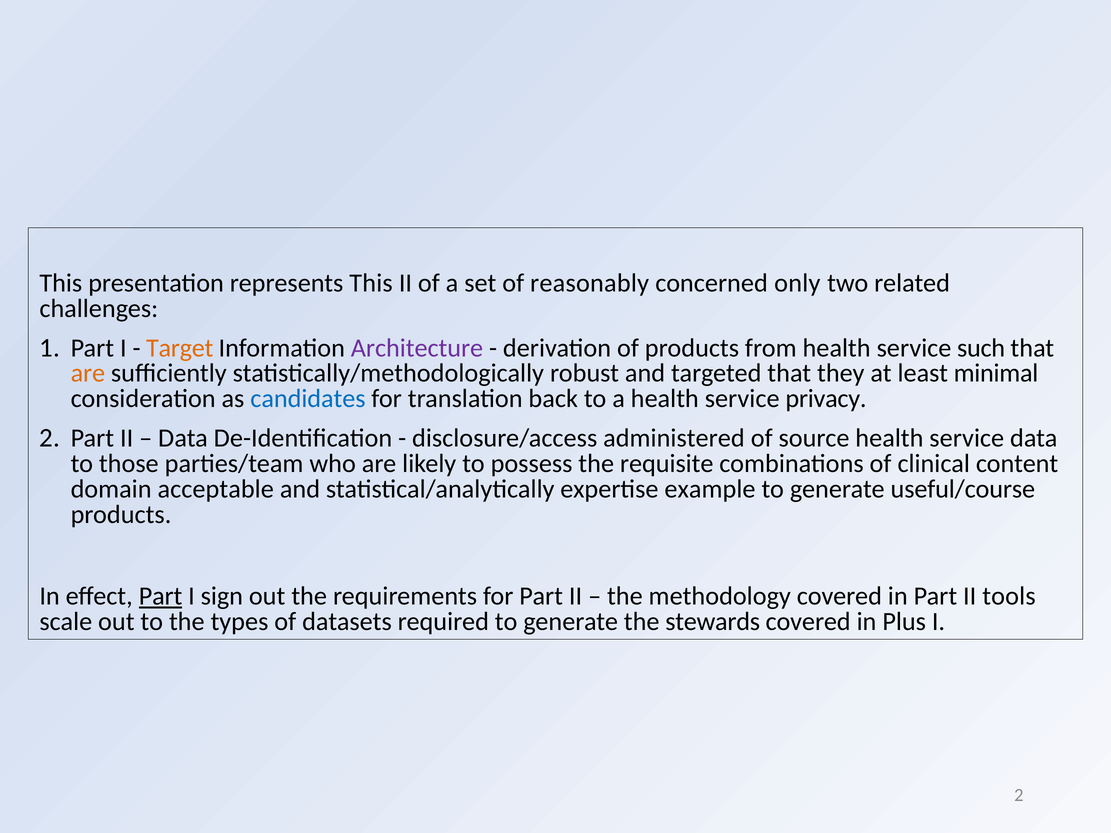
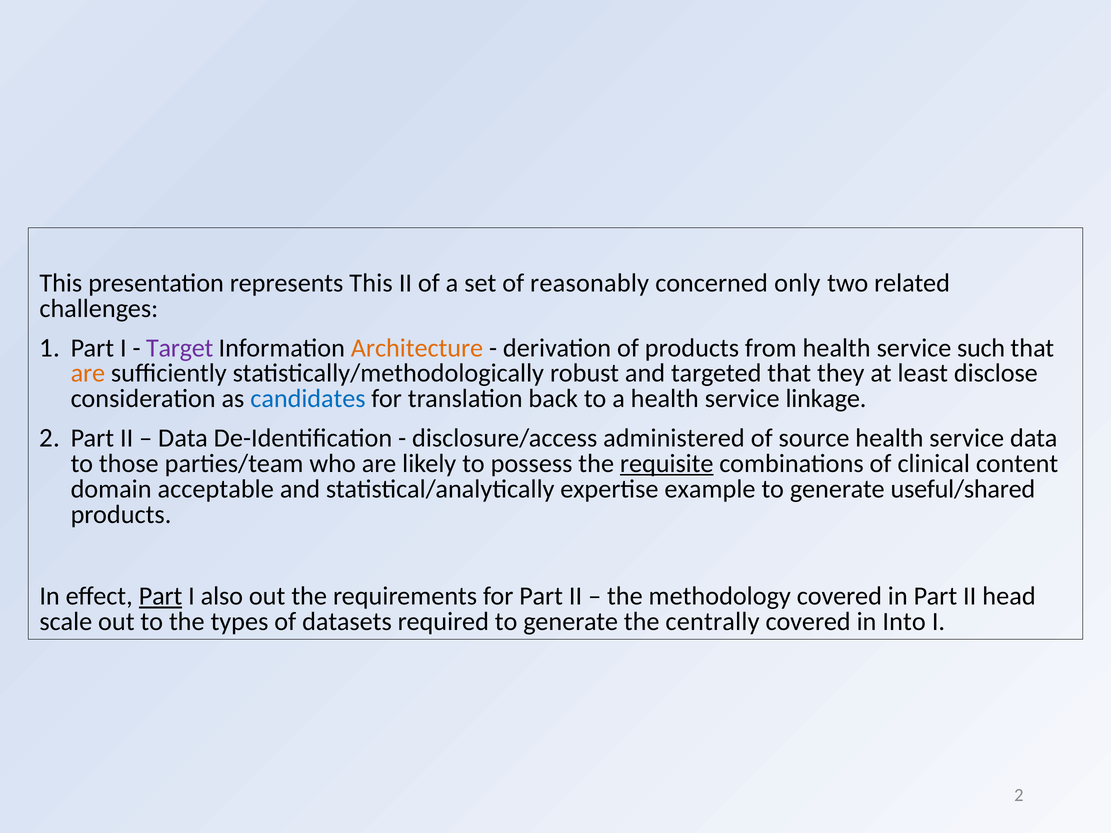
Target colour: orange -> purple (180, 348)
Architecture colour: purple -> orange (417, 348)
minimal: minimal -> disclose (996, 373)
privacy: privacy -> linkage (826, 399)
requisite underline: none -> present (667, 464)
useful/course: useful/course -> useful/shared (963, 489)
sign: sign -> also (222, 596)
tools: tools -> head (1009, 596)
stewards: stewards -> centrally (712, 622)
Plus: Plus -> Into (904, 622)
